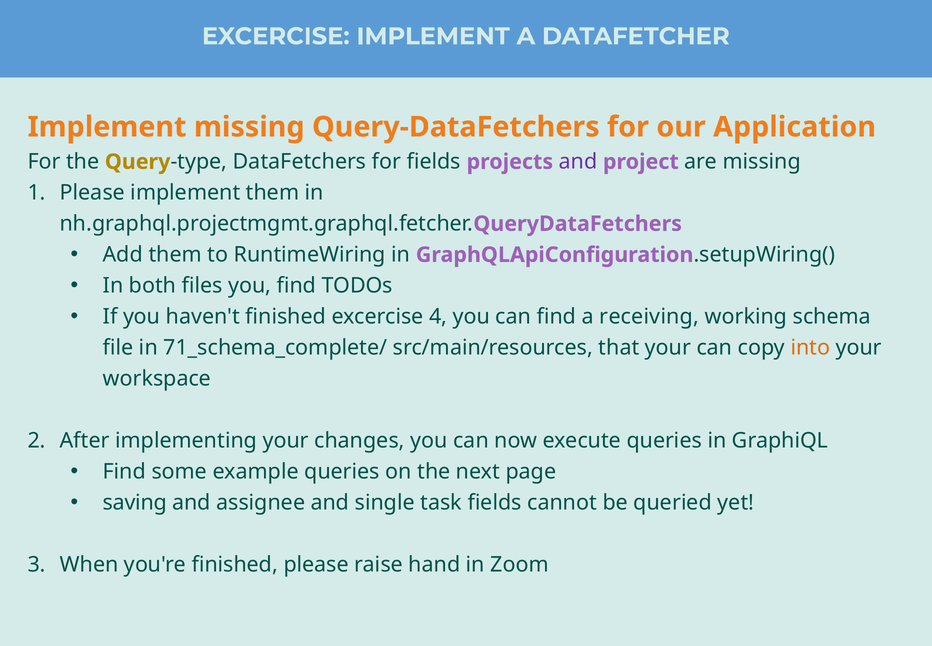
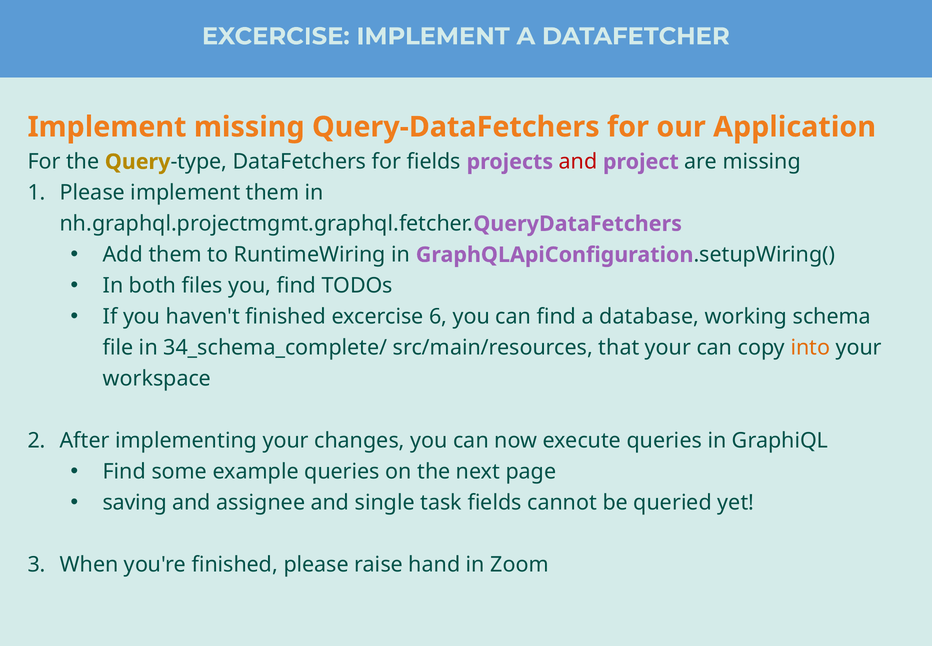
and colour: purple -> red (578, 162)
4: 4 -> 6 (438, 316)
receiving: receiving -> database (649, 316)
71_schema_complete/: 71_schema_complete/ -> 34_schema_complete/ (275, 347)
